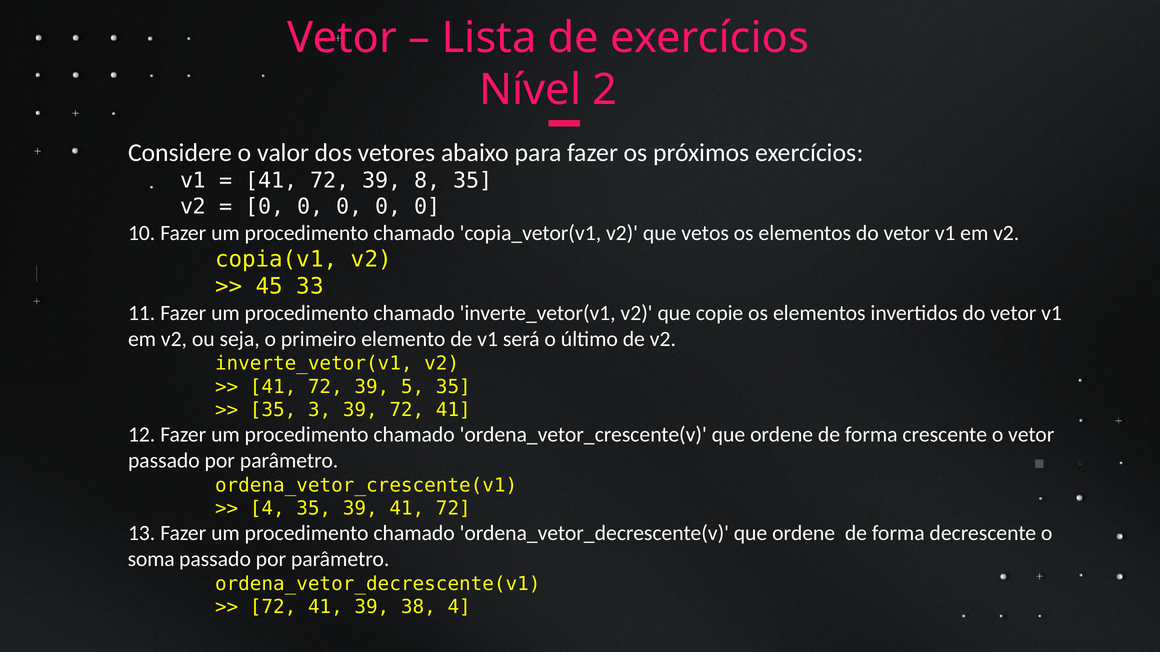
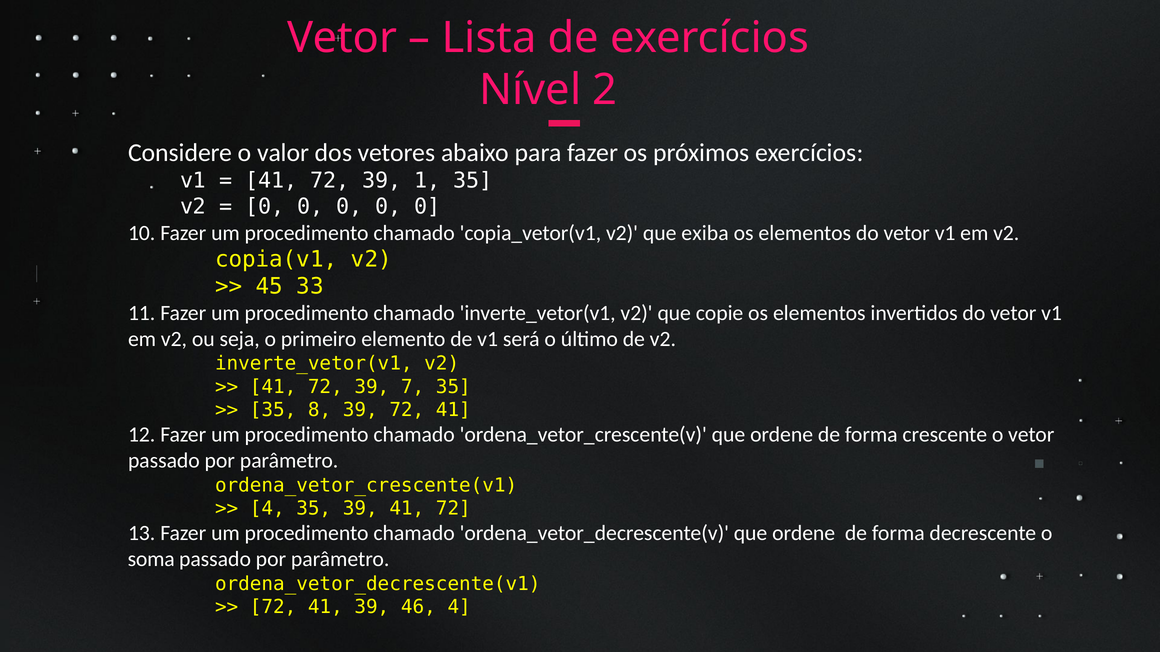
8: 8 -> 1 (427, 181)
vetos: vetos -> exiba (705, 233)
5: 5 -> 7 (413, 387)
3: 3 -> 8 (320, 410)
38: 38 -> 46 (418, 607)
